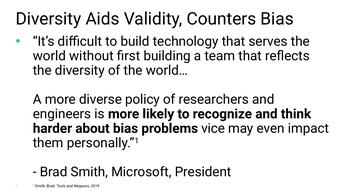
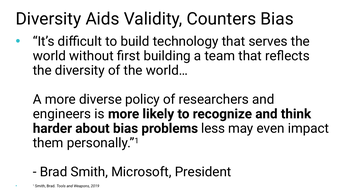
vice: vice -> less (213, 128)
